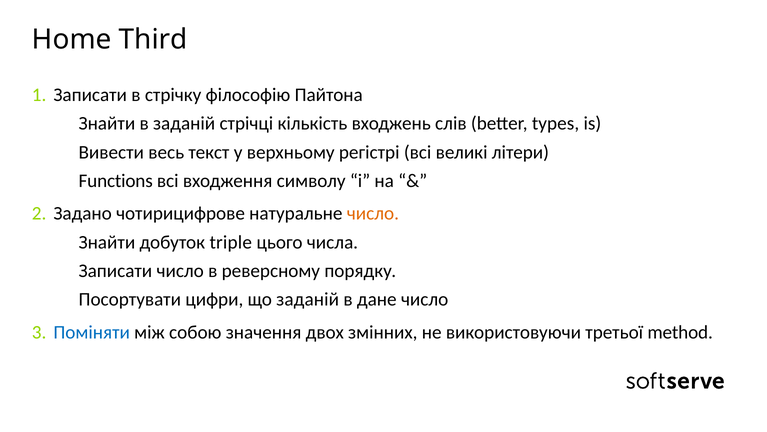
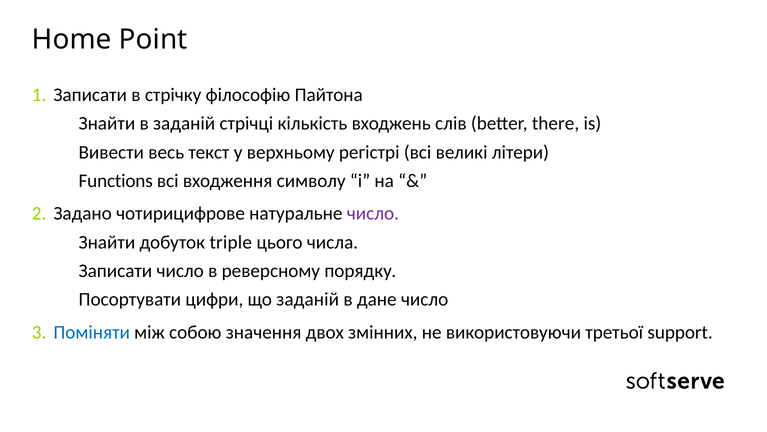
Third: Third -> Point (153, 39)
types: types -> there (556, 123)
число colour: orange -> purple (373, 213)
method: method -> support (680, 332)
